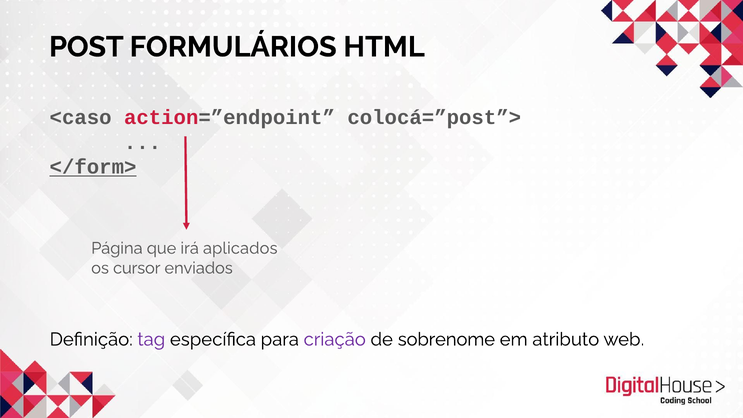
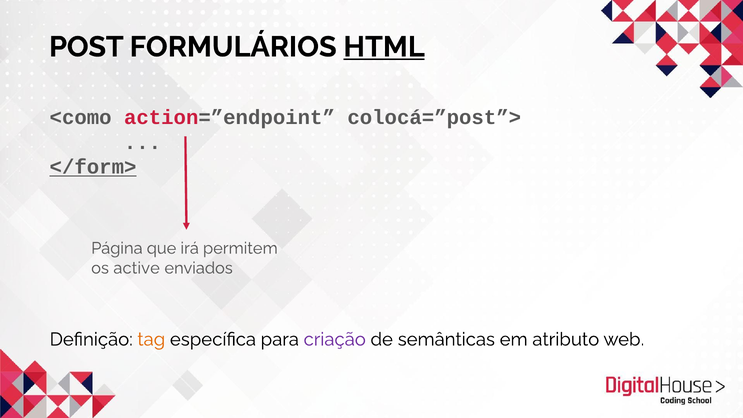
HTML underline: none -> present (384, 47)
<caso: <caso -> <como (81, 117)
aplicados: aplicados -> permitem (240, 248)
cursor: cursor -> active (137, 268)
tag colour: purple -> orange (151, 339)
sobrenome: sobrenome -> semânticas (446, 339)
